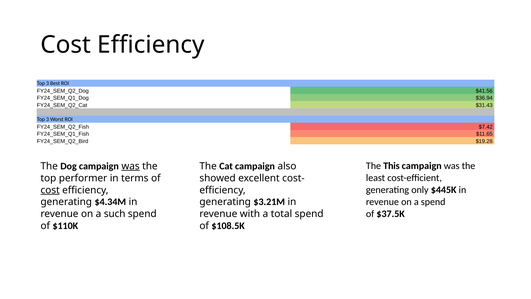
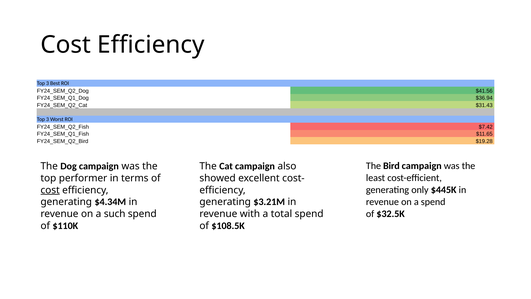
This: This -> Bird (391, 166)
was underline: present -> none (131, 166)
$37.5K: $37.5K -> $32.5K (391, 214)
